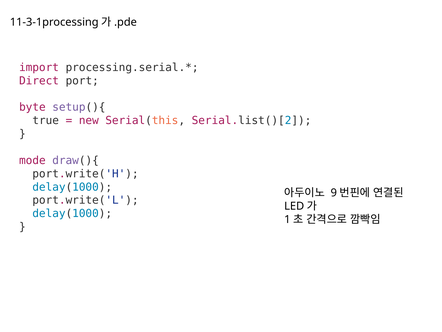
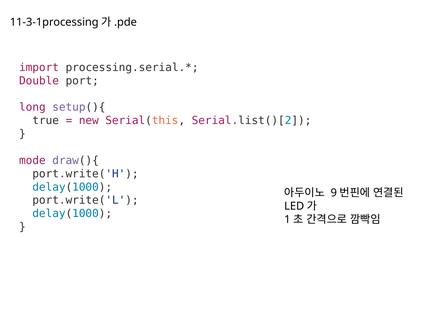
Direct: Direct -> Double (39, 81)
byte: byte -> long (32, 107)
